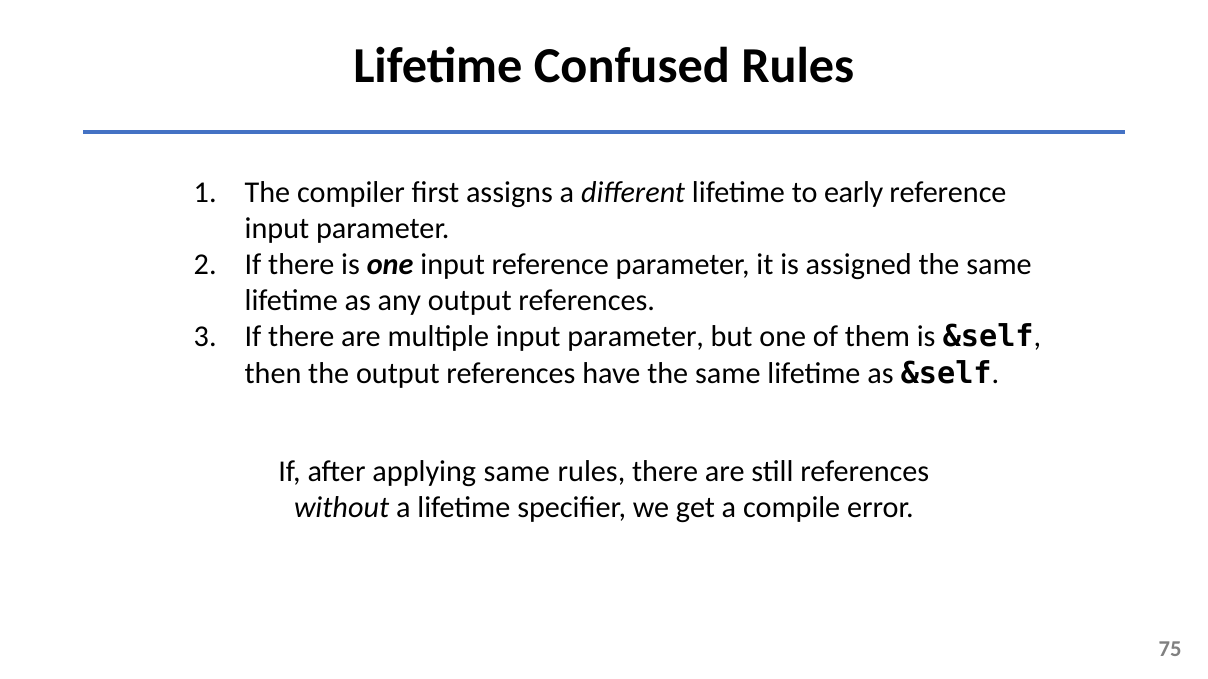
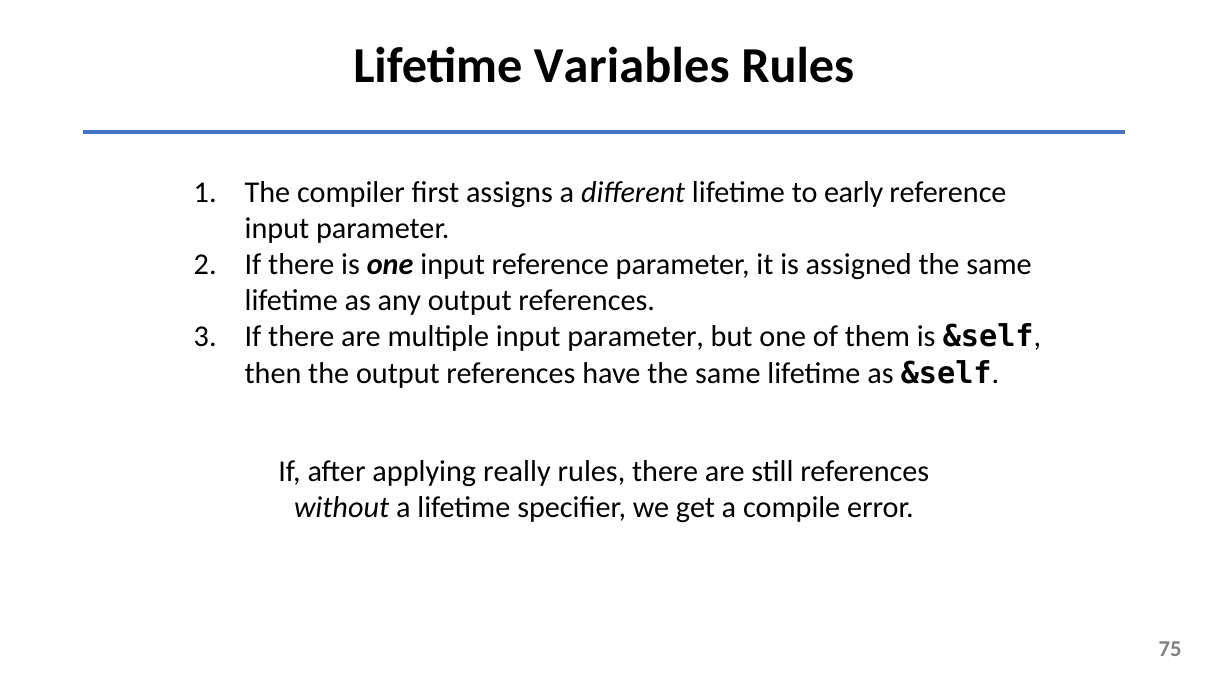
Confused: Confused -> Variables (632, 66)
applying same: same -> really (517, 472)
